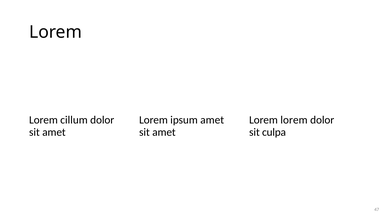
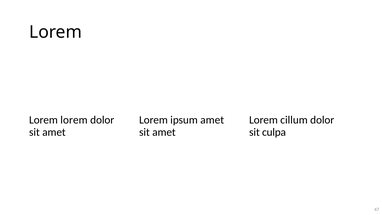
cillum: cillum -> lorem (74, 120)
lorem: lorem -> cillum (294, 120)
